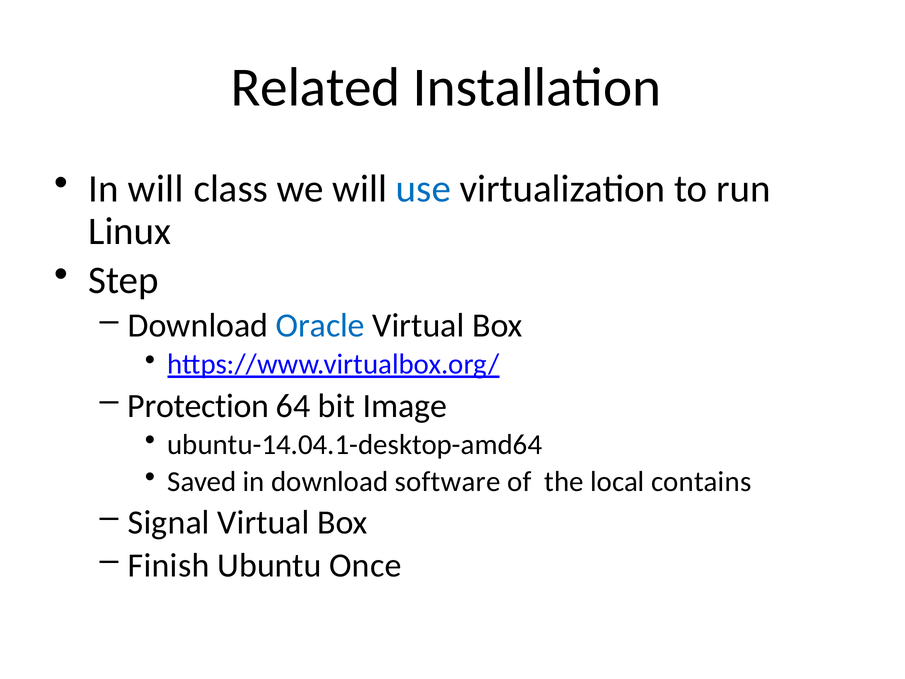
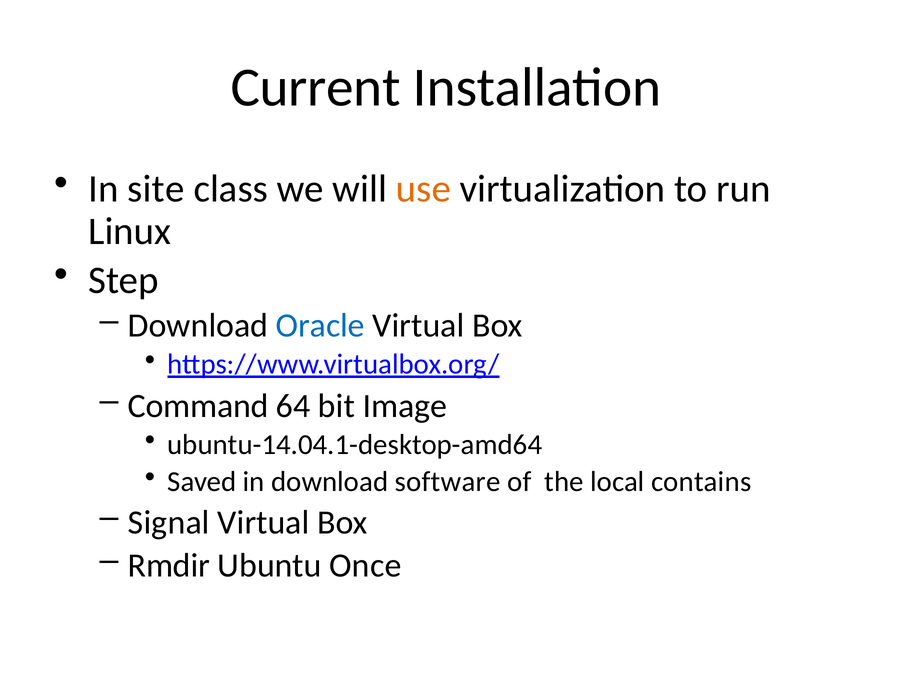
Related: Related -> Current (316, 88)
In will: will -> site (156, 189)
use colour: blue -> orange (423, 189)
Protection: Protection -> Command (198, 406)
Finish: Finish -> Rmdir (169, 565)
